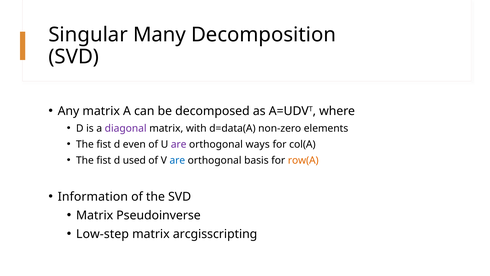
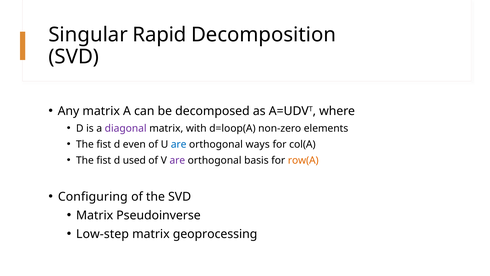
Many: Many -> Rapid (159, 35)
d=data(A: d=data(A -> d=loop(A (232, 128)
are colour: purple -> blue (179, 144)
are colour: blue -> purple (177, 160)
Information: Information -> Configuring (93, 196)
arcgisscripting: arcgisscripting -> geoprocessing (215, 234)
